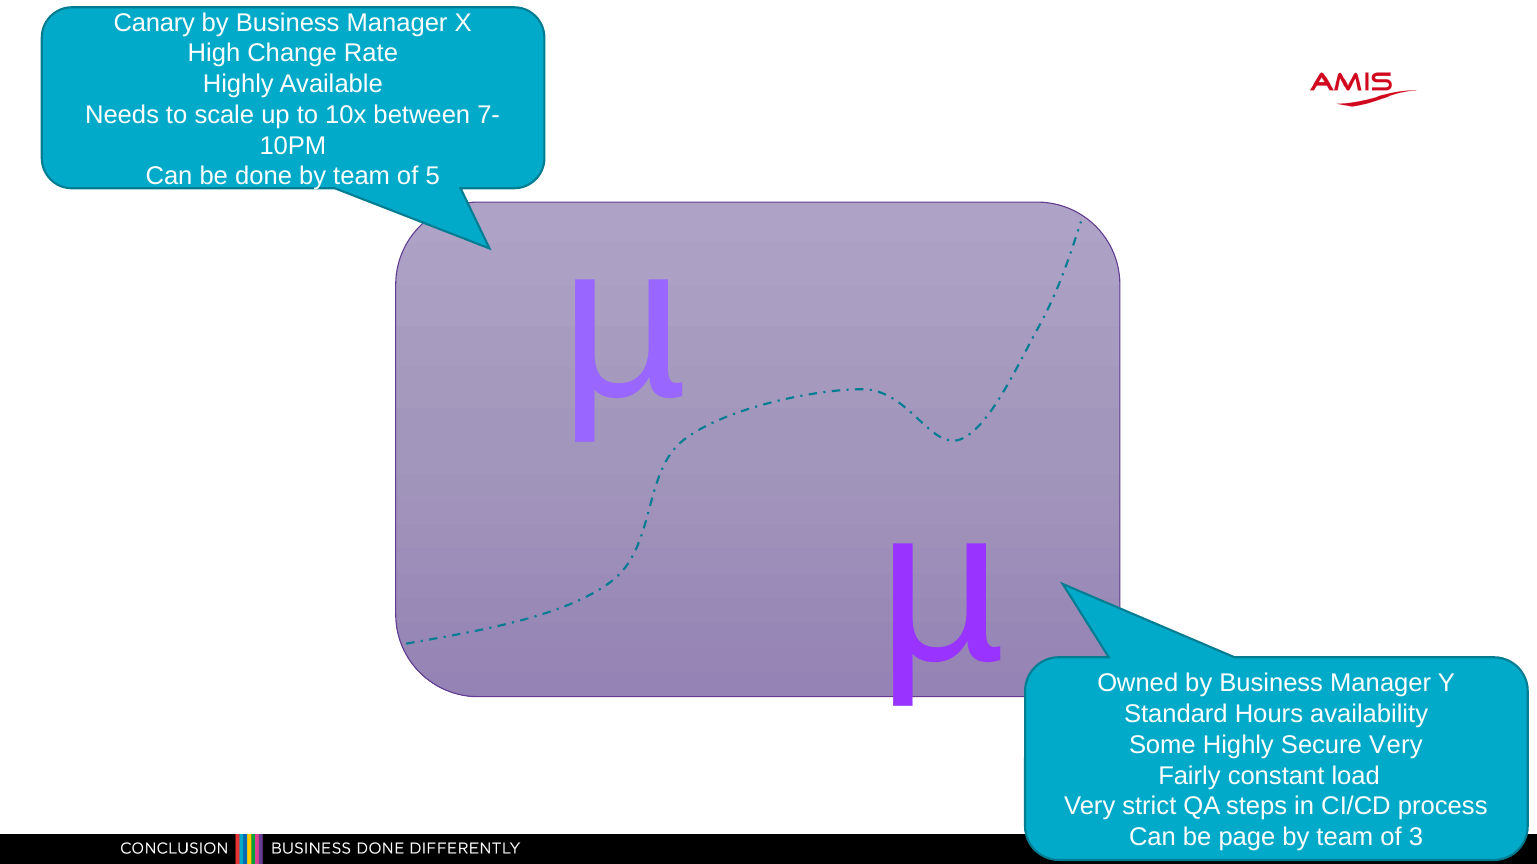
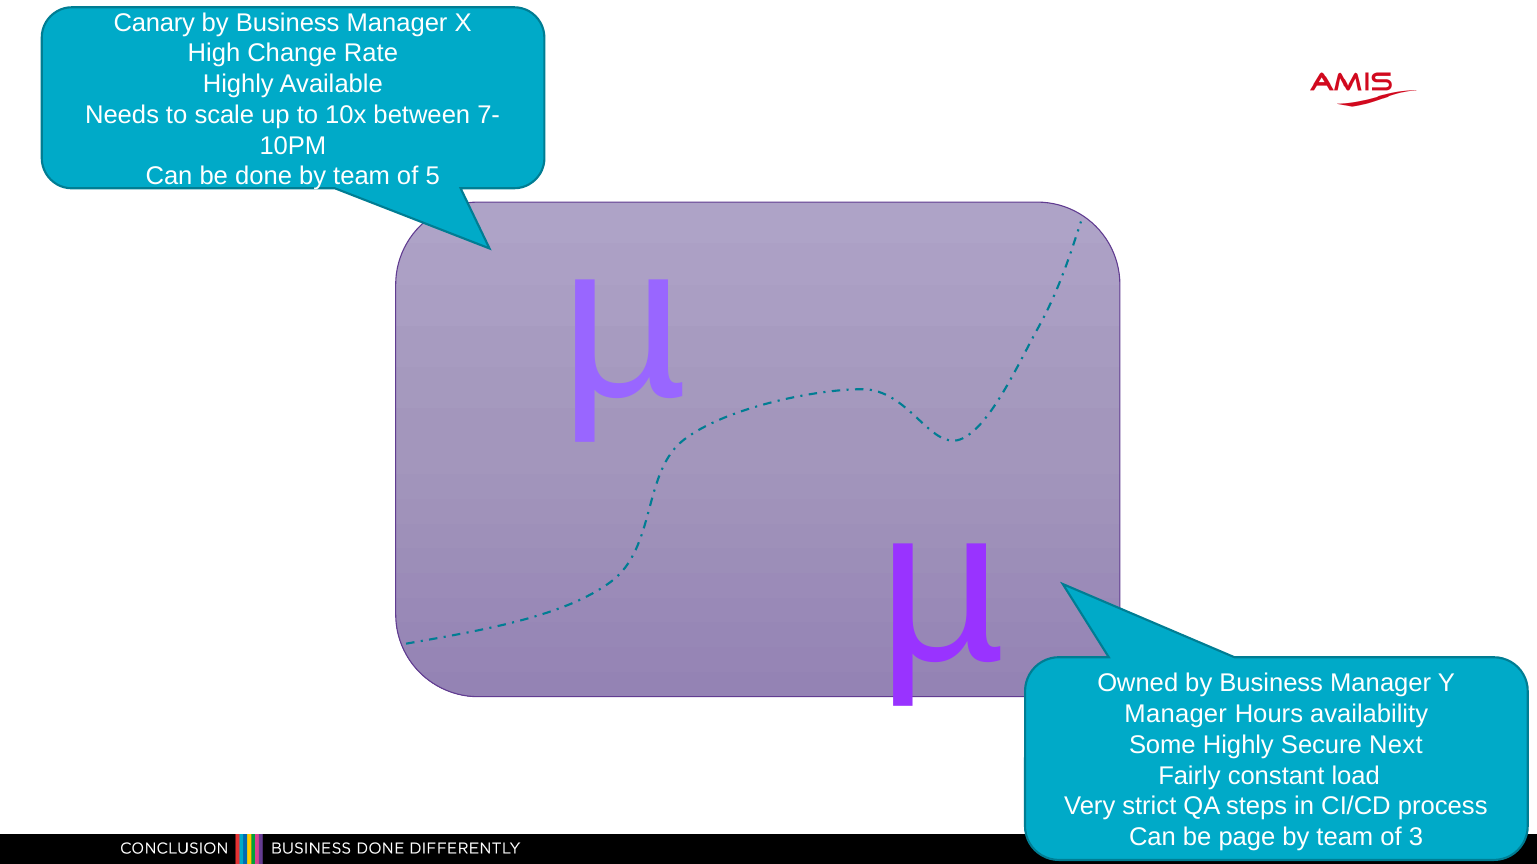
Standard: Standard -> Manager (1176, 715)
Secure Very: Very -> Next (1396, 745)
